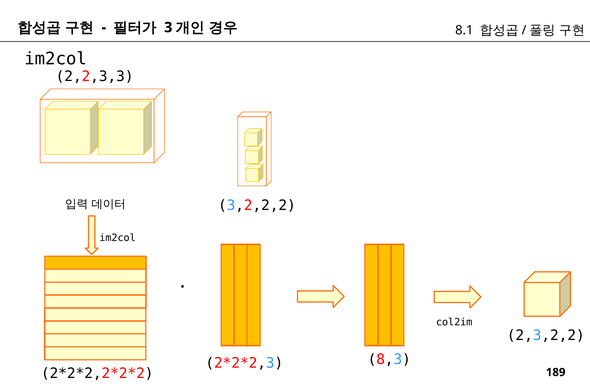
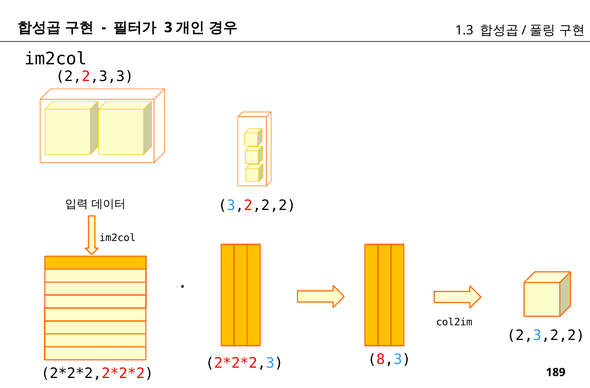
8.1: 8.1 -> 1.3 (464, 30)
